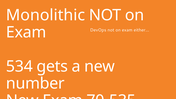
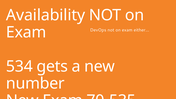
Monolithic: Monolithic -> Availability (46, 15)
